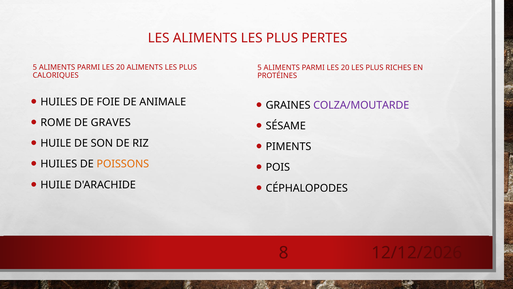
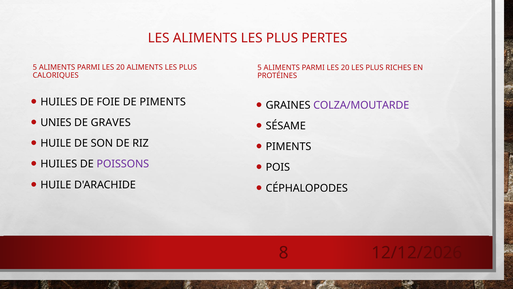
DE ANIMALE: ANIMALE -> PIMENTS (163, 102)
ROME: ROME -> UNIES (56, 122)
POISSONS colour: orange -> purple (123, 164)
